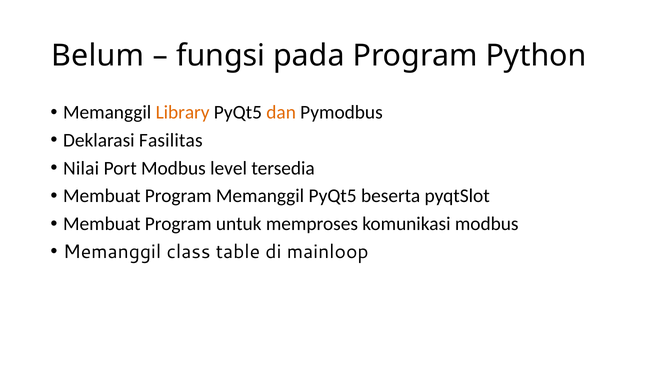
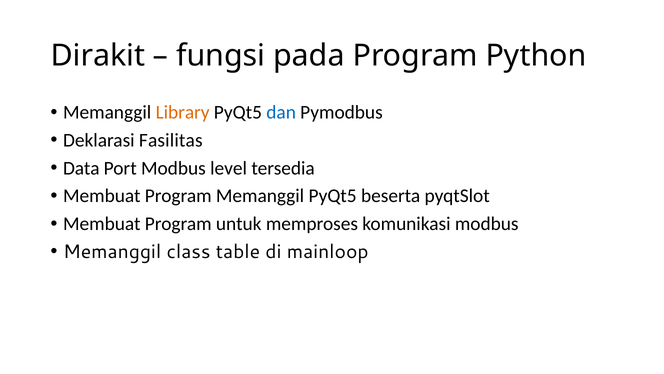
Belum: Belum -> Dirakit (98, 56)
dan colour: orange -> blue (281, 112)
Nilai: Nilai -> Data (81, 168)
